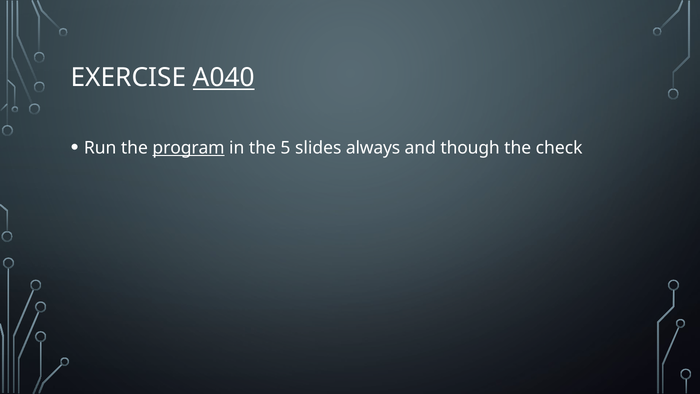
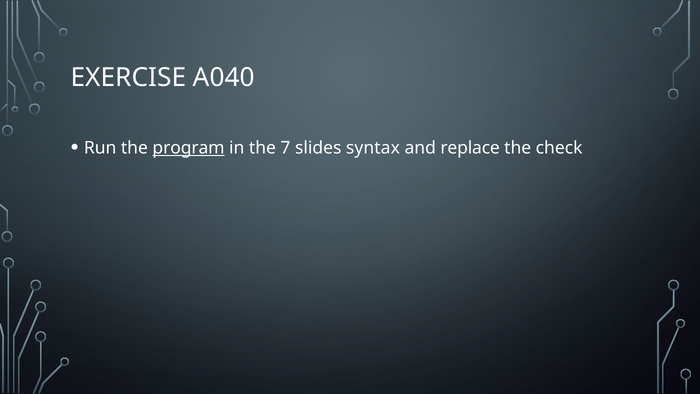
A040 underline: present -> none (224, 78)
5: 5 -> 7 (285, 148)
always: always -> syntax (373, 148)
though: though -> replace (470, 148)
